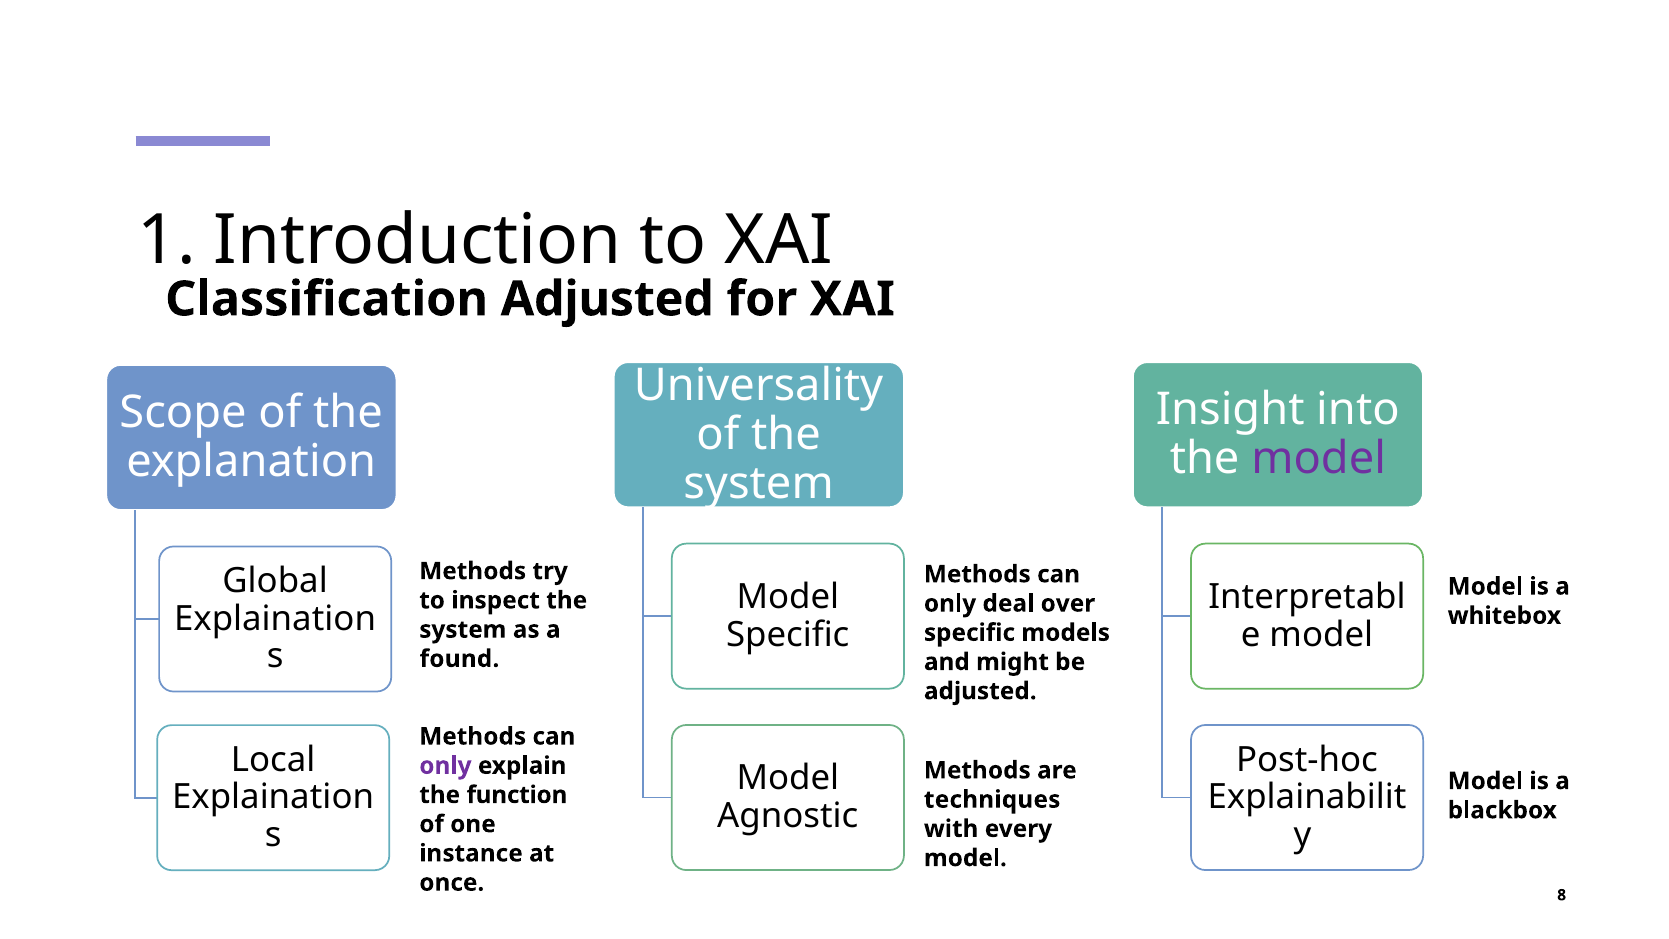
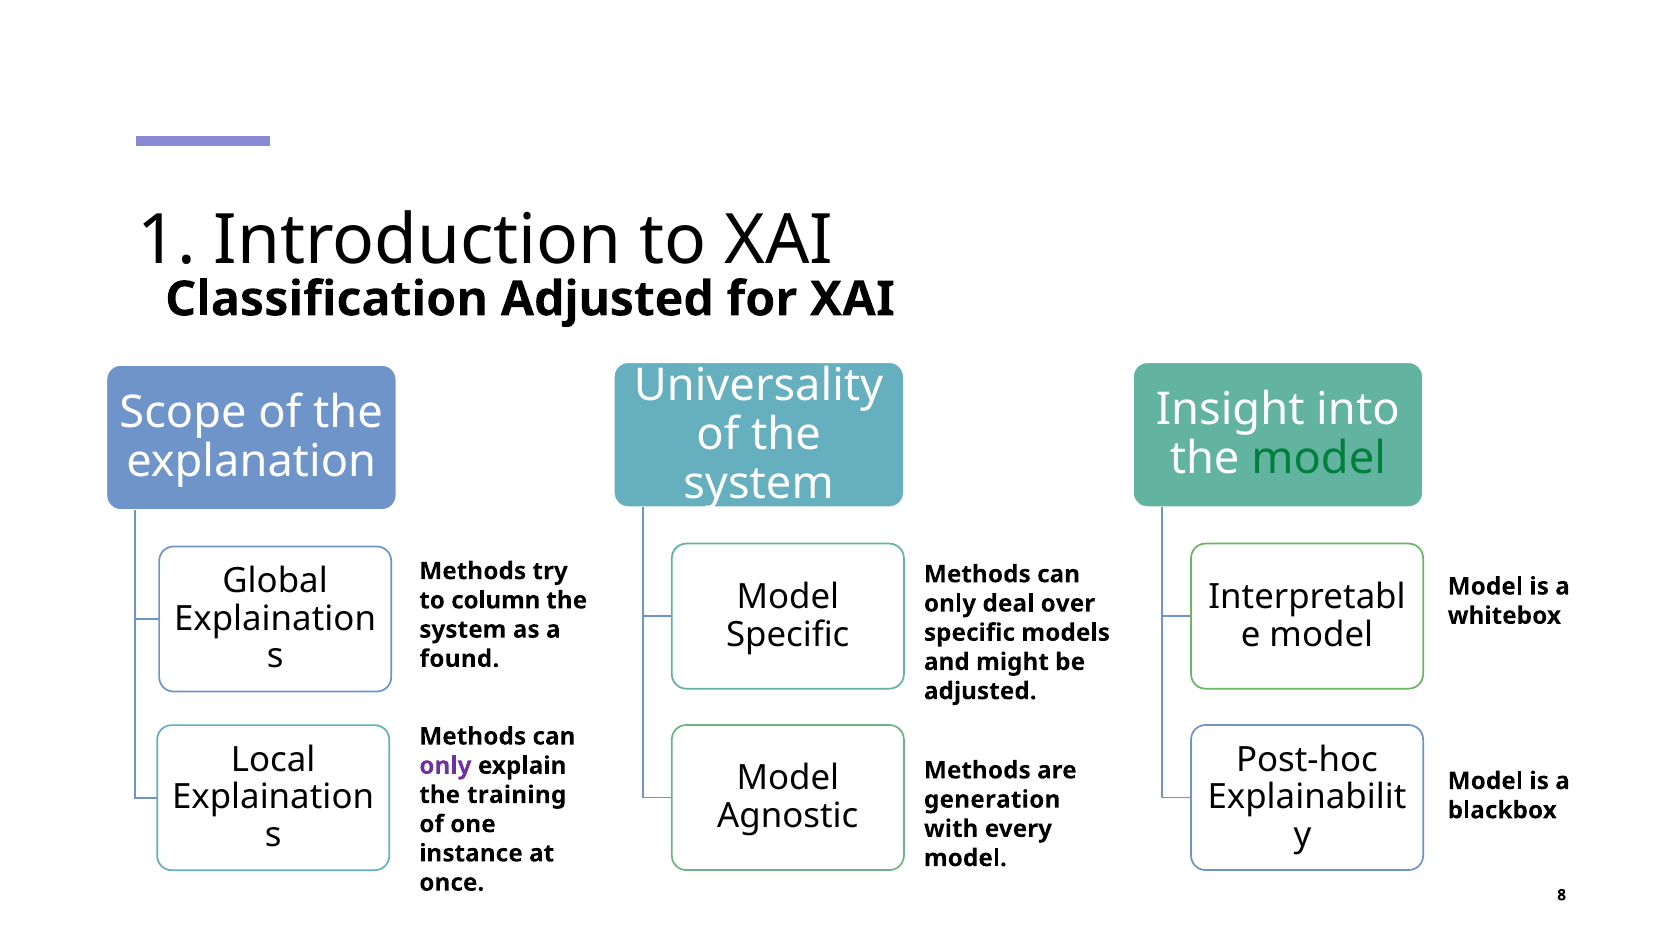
model colour: purple -> green (1319, 459)
inspect: inspect -> column (496, 600)
function: function -> training (517, 795)
techniques: techniques -> generation (992, 799)
